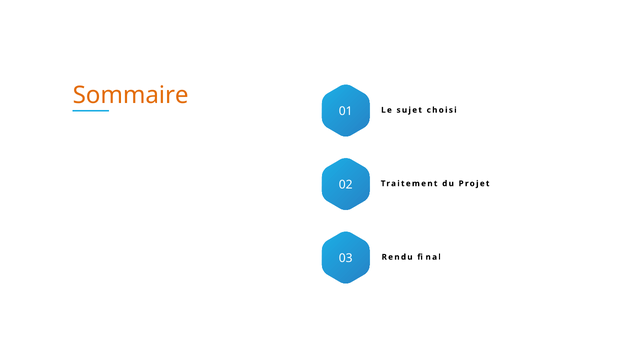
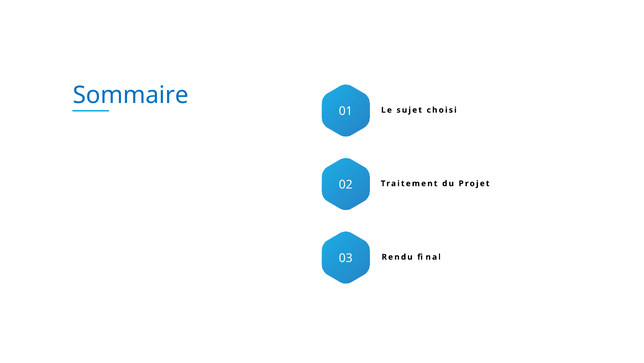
Sommaire colour: orange -> blue (131, 95)
